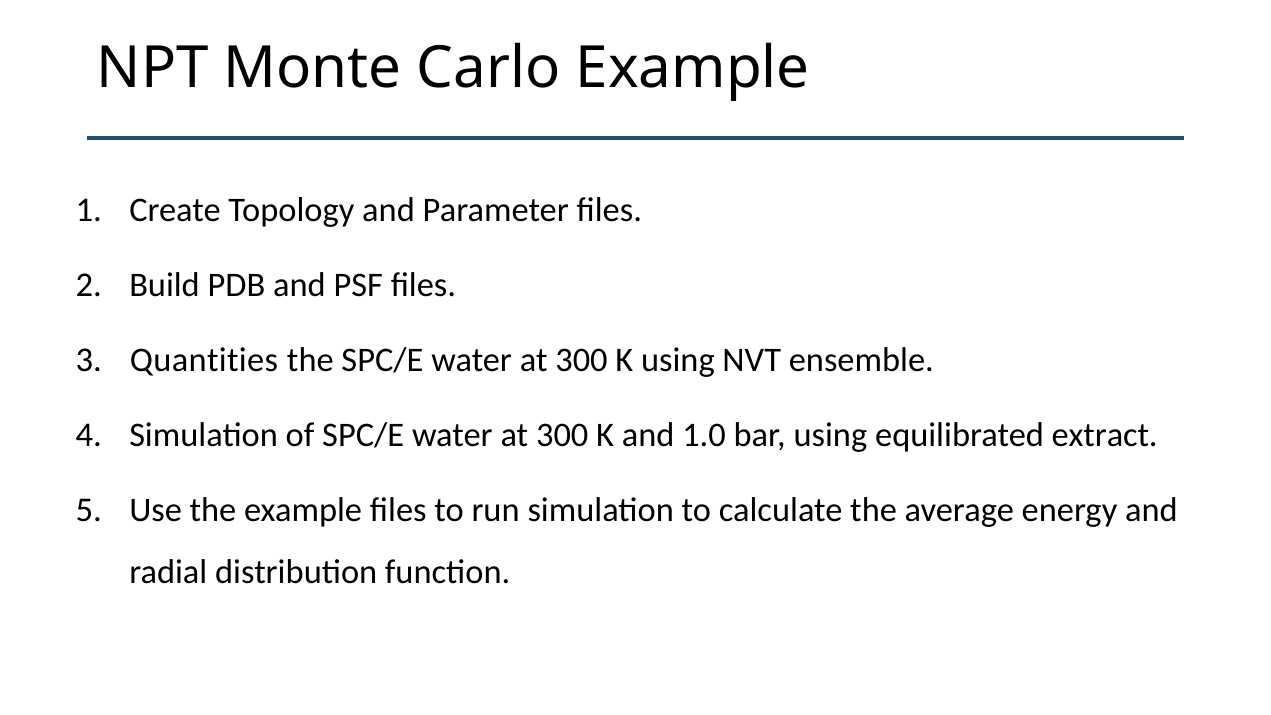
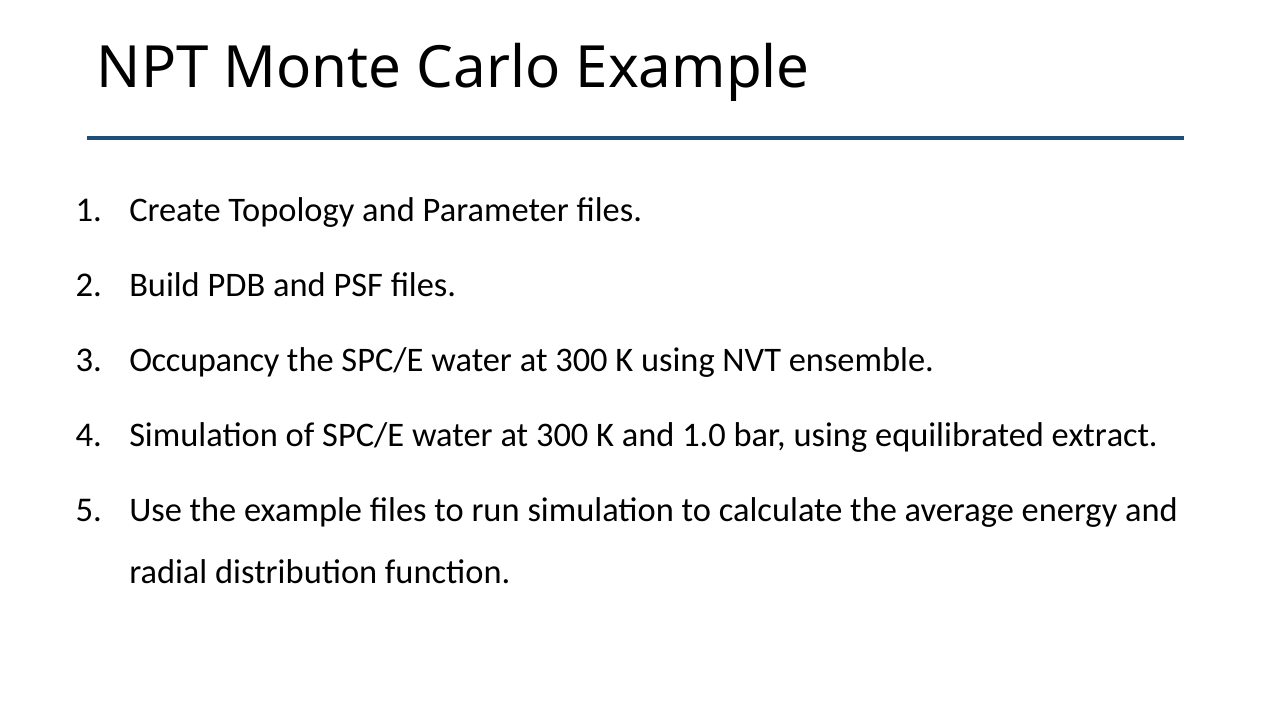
Quantities: Quantities -> Occupancy (204, 360)
